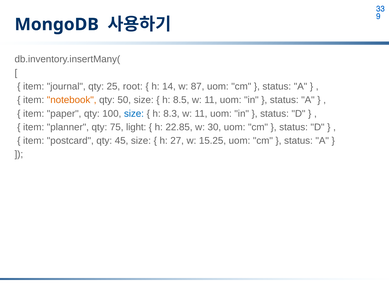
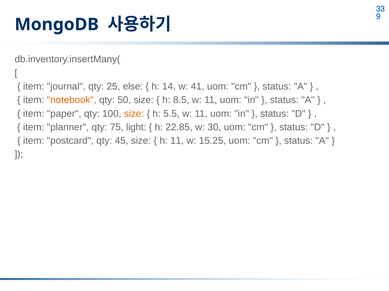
root: root -> else (133, 87)
87: 87 -> 41 (198, 87)
size colour: blue -> orange (134, 114)
8.3: 8.3 -> 5.5 (171, 114)
h 27: 27 -> 11 (177, 141)
